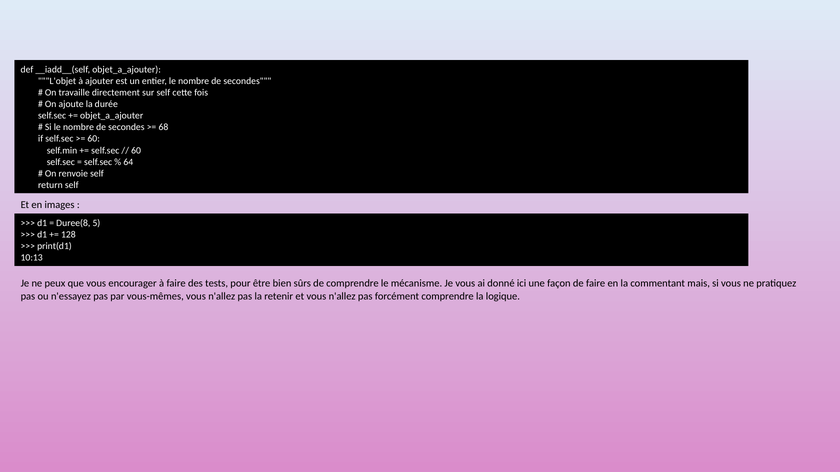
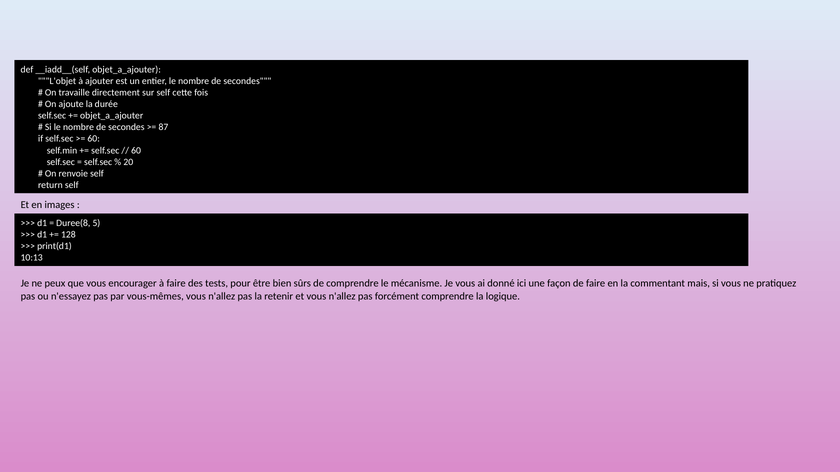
68: 68 -> 87 (163, 127)
64: 64 -> 20 (128, 162)
